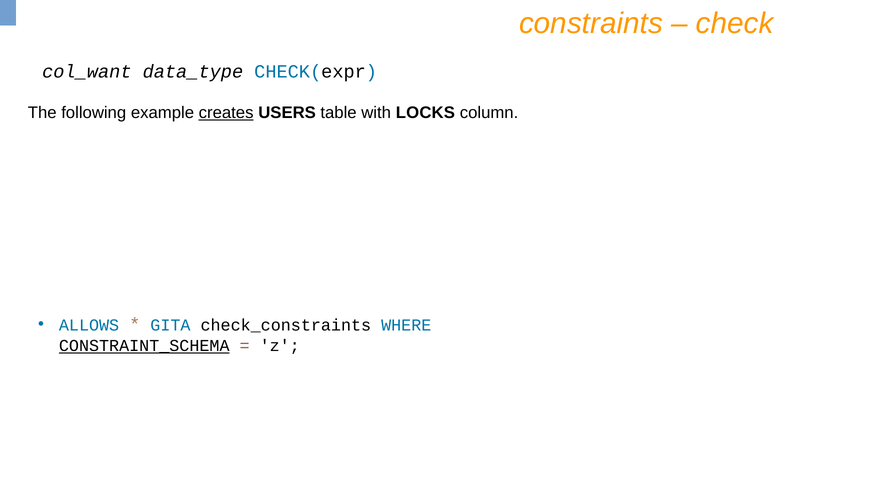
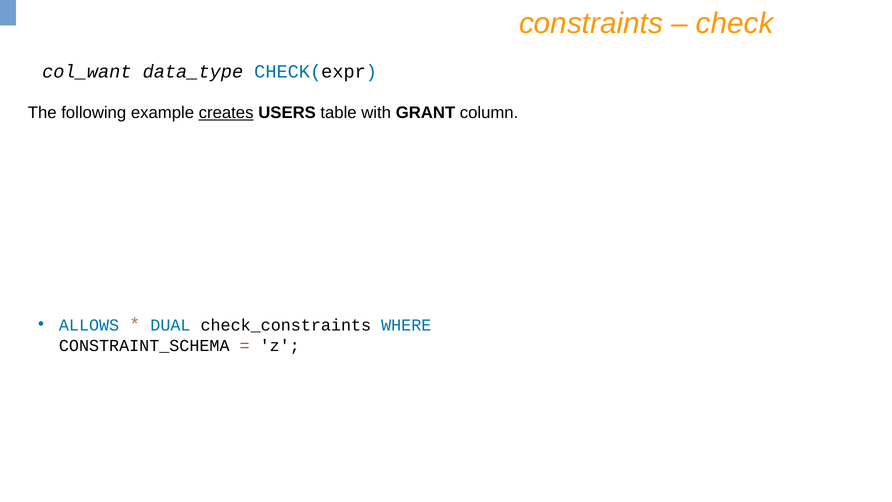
LOCKS: LOCKS -> GRANT (426, 113)
GITA: GITA -> DUAL (170, 325)
CONSTRAINT_SCHEMA underline: present -> none (144, 346)
